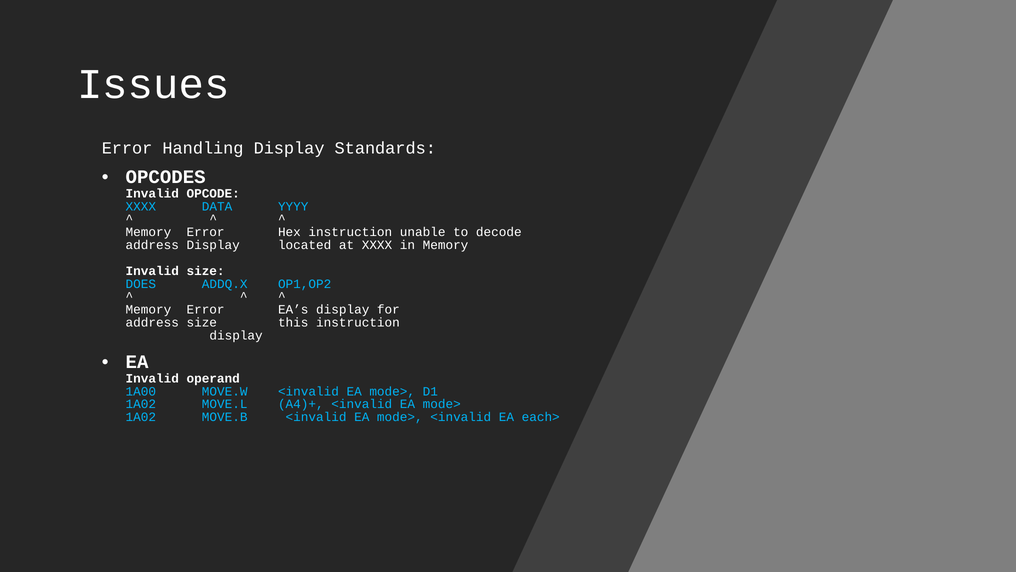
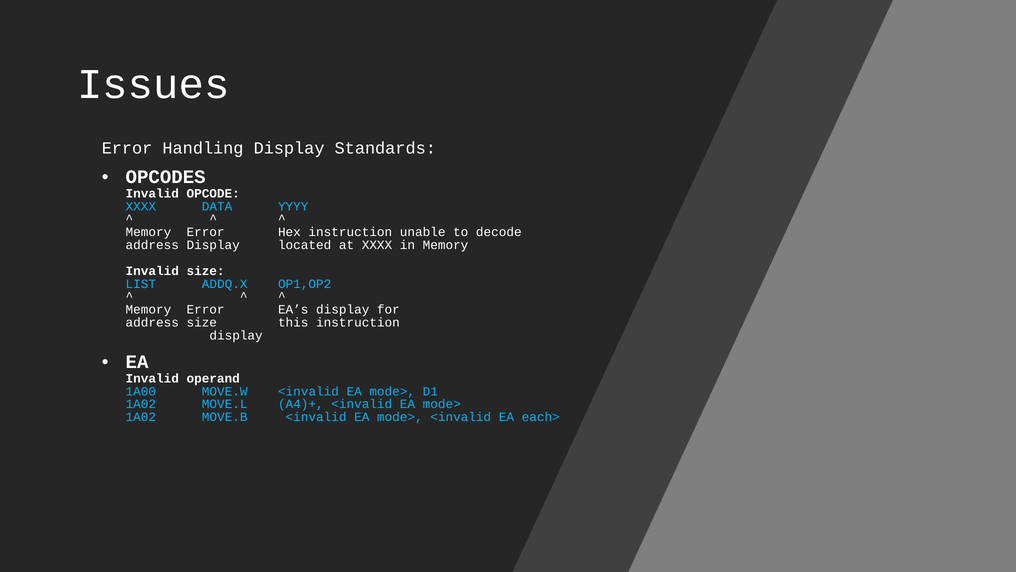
DOES: DOES -> LIST (141, 284)
